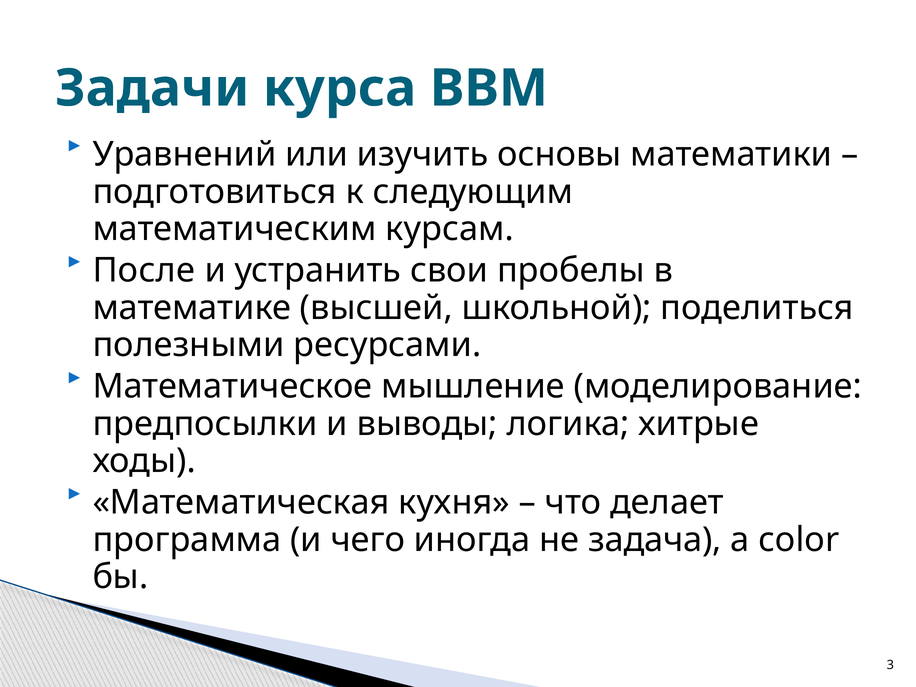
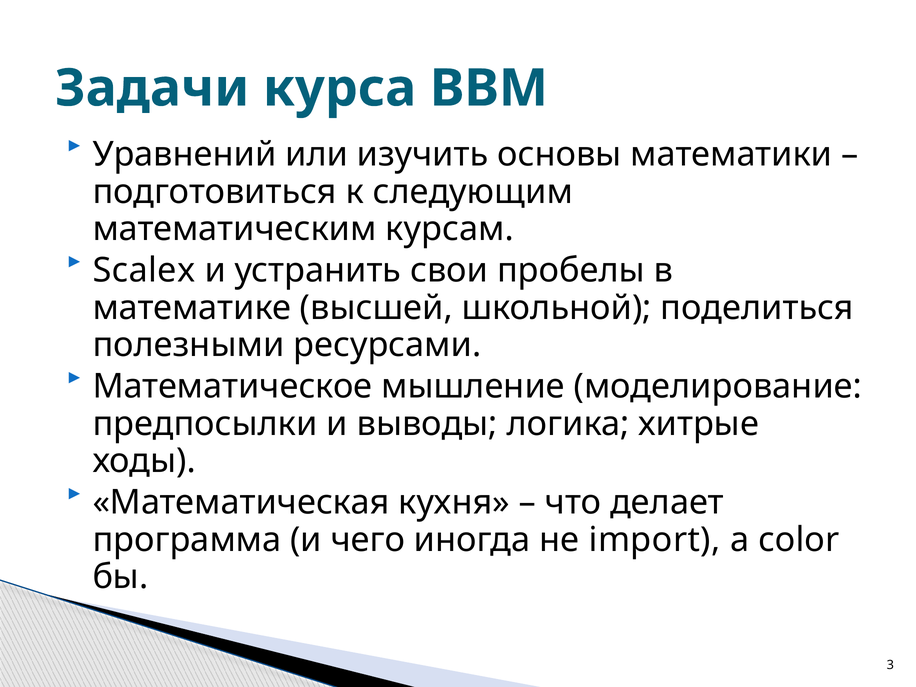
После: После -> Scalex (144, 271)
задача: задача -> import (655, 540)
